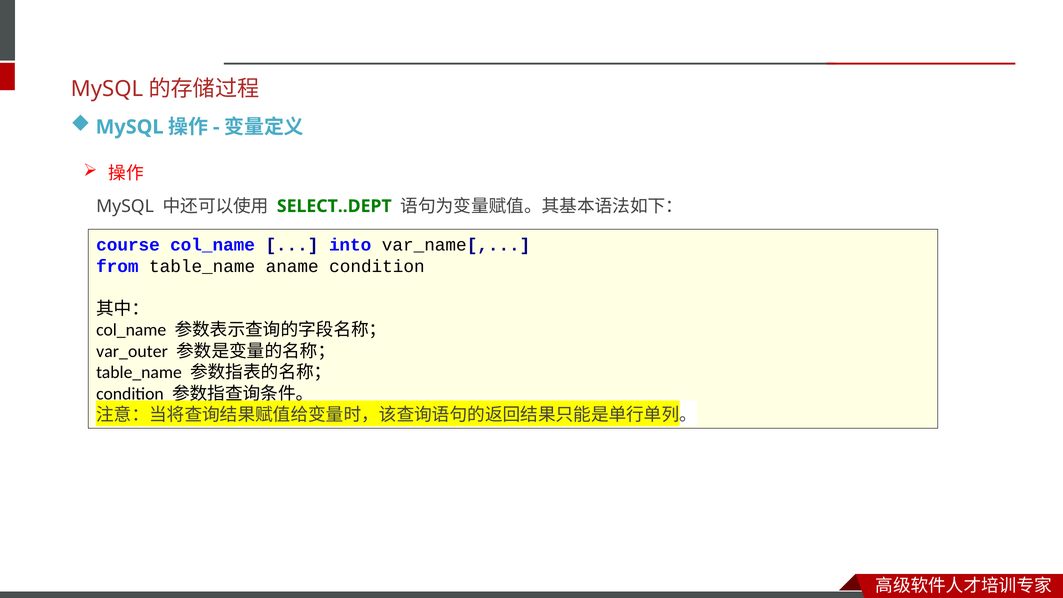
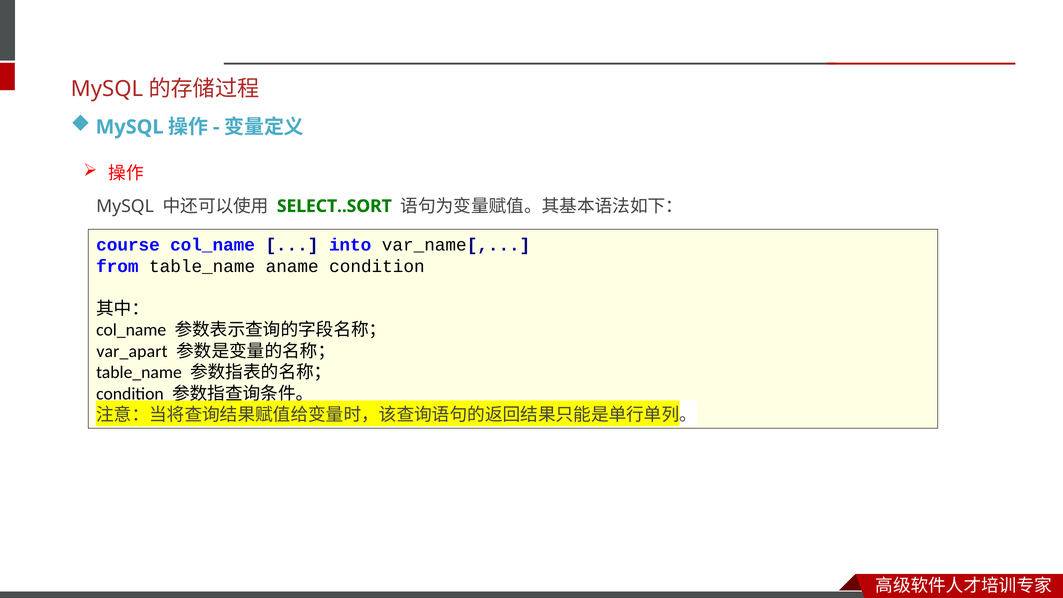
SELECT..DEPT: SELECT..DEPT -> SELECT..SORT (334, 206)
var_outer: var_outer -> var_apart (132, 351)
